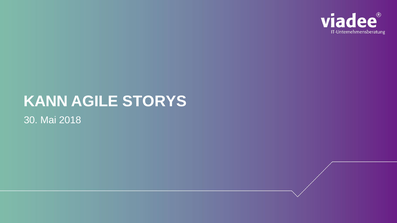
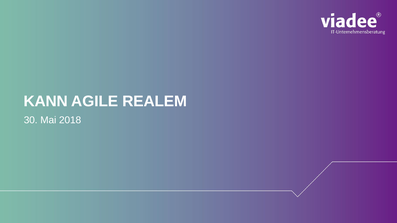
STORYS: STORYS -> REALEM (155, 101)
